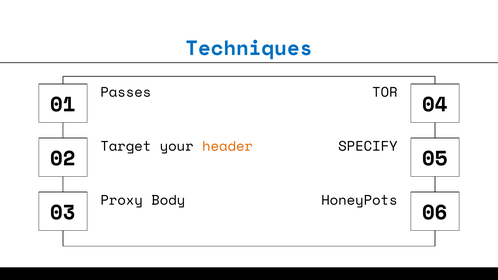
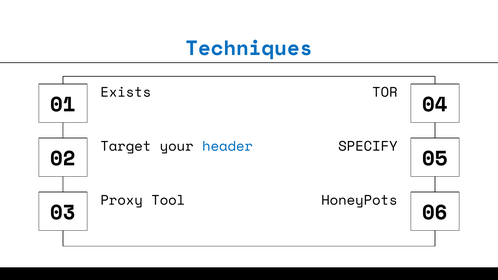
Passes: Passes -> Exists (126, 92)
header colour: orange -> blue (228, 146)
Body: Body -> Tool (168, 200)
